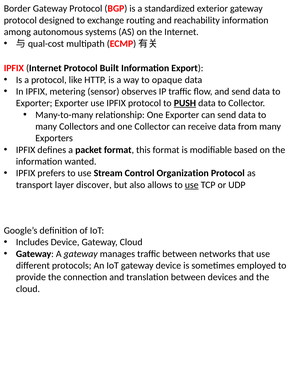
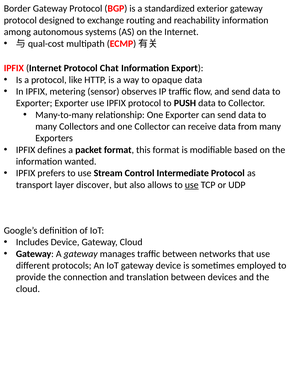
Built: Built -> Chat (109, 68)
PUSH underline: present -> none (185, 103)
Organization: Organization -> Intermediate (183, 173)
